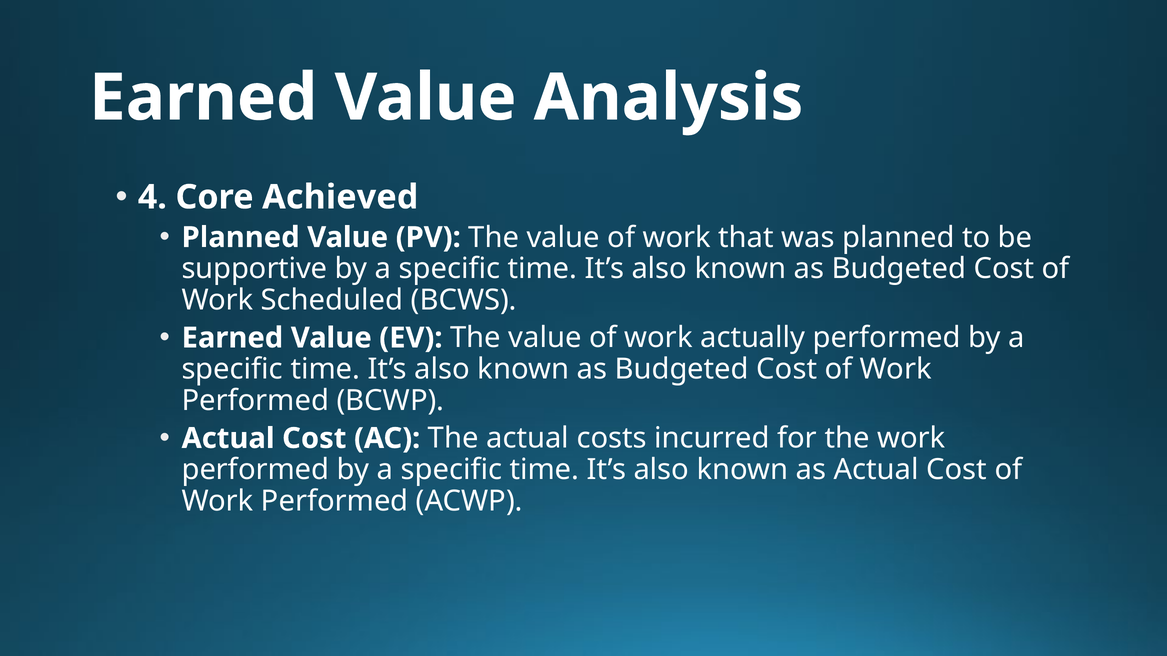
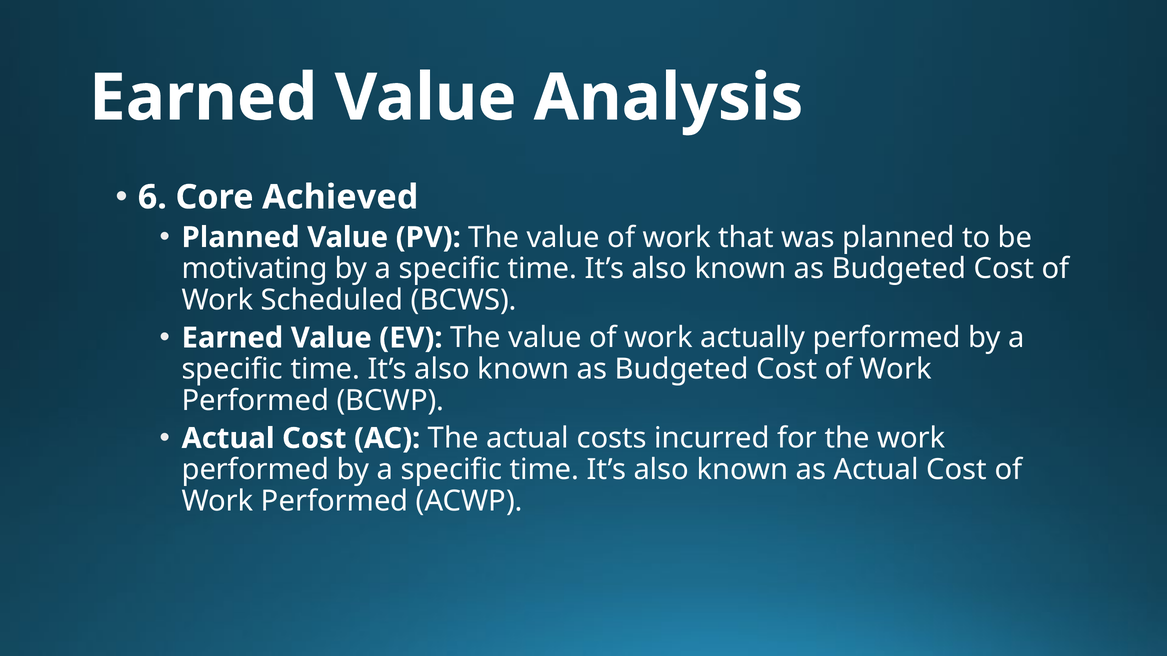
4: 4 -> 6 (152, 197)
supportive: supportive -> motivating (255, 269)
